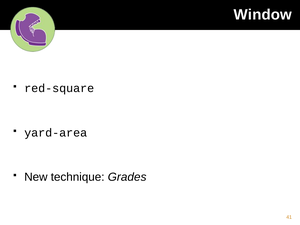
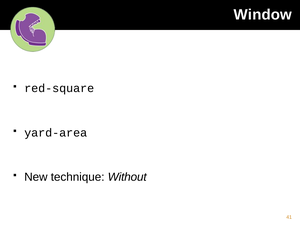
Grades: Grades -> Without (127, 177)
